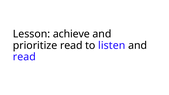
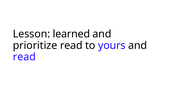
achieve: achieve -> learned (71, 34)
listen: listen -> yours (112, 45)
